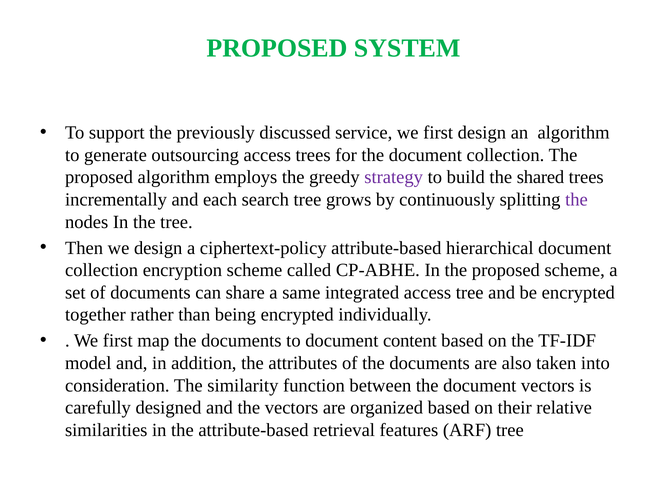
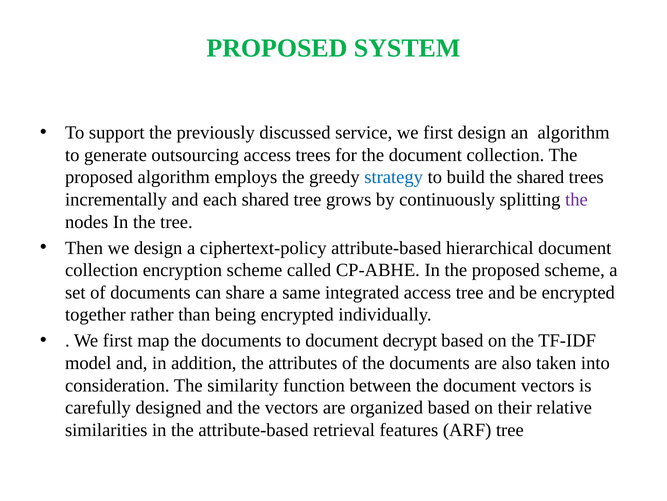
strategy colour: purple -> blue (394, 177)
each search: search -> shared (265, 199)
content: content -> decrypt (410, 340)
